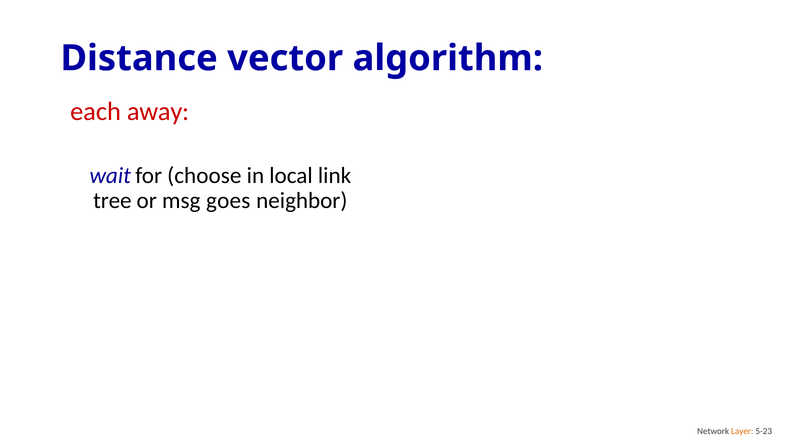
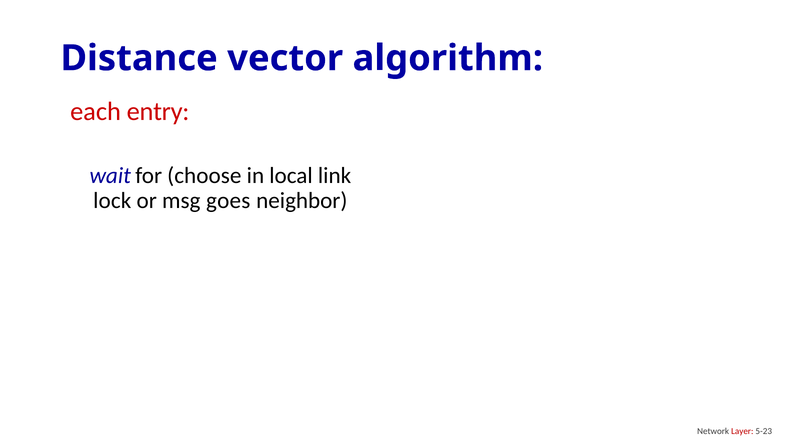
away: away -> entry (158, 112)
tree: tree -> lock (112, 200)
Layer colour: orange -> red (742, 432)
